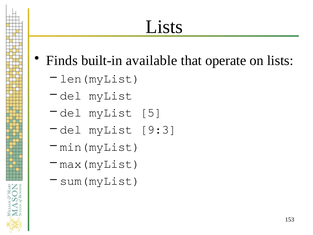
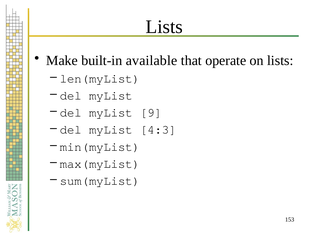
Finds: Finds -> Make (62, 60)
5: 5 -> 9 (151, 113)
9:3: 9:3 -> 4:3 (158, 130)
